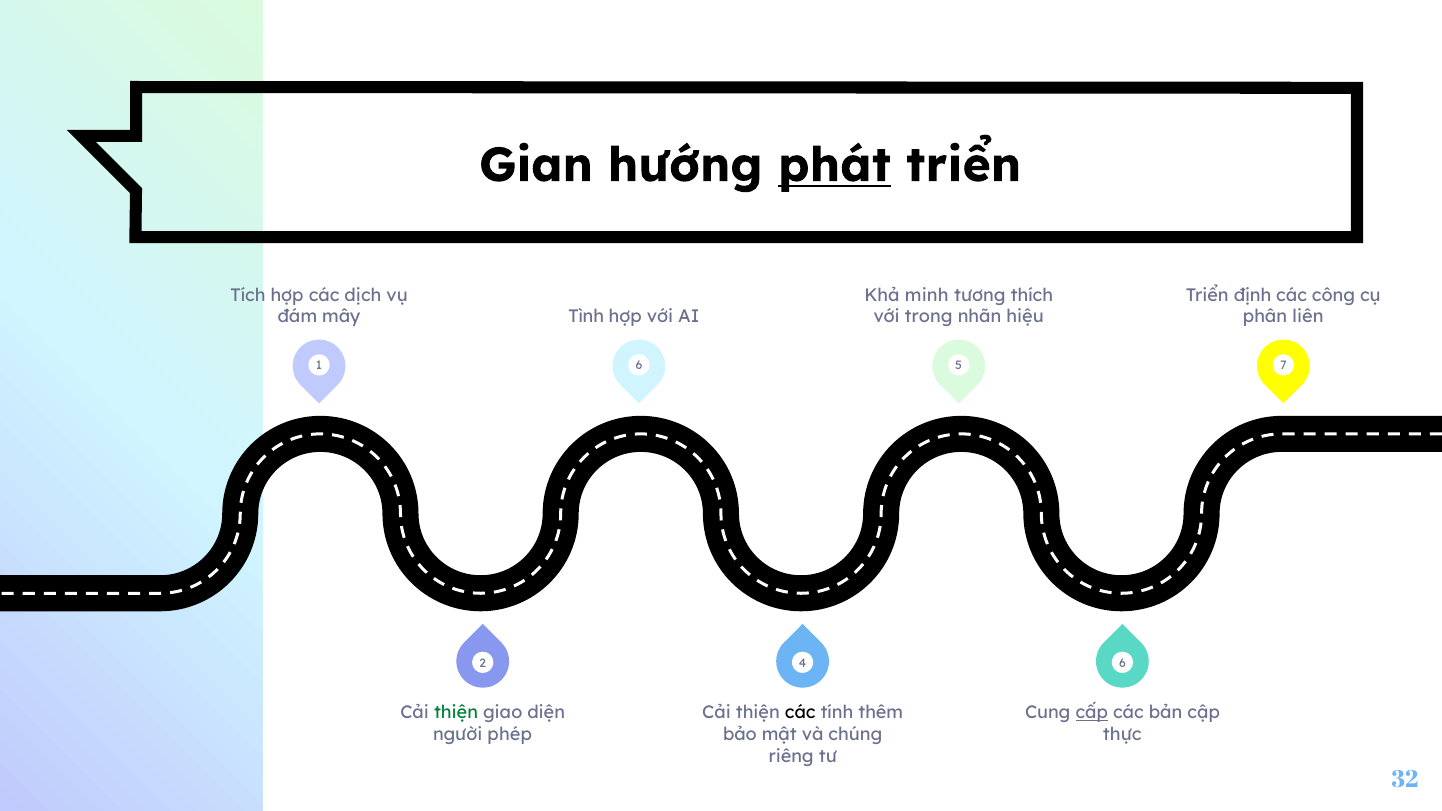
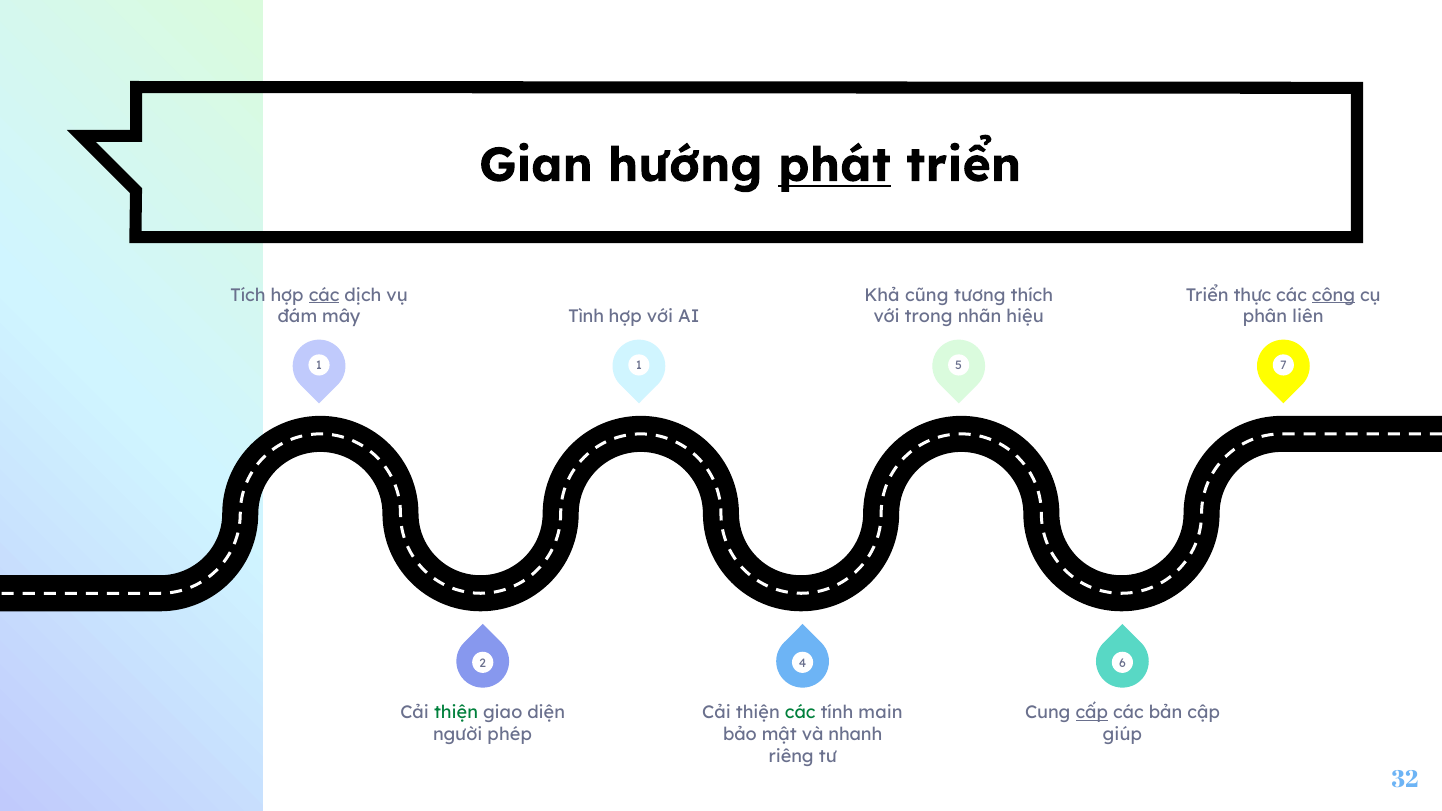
các underline: none -> present (324, 295)
minh: minh -> cũng (927, 295)
định: định -> thực (1253, 295)
công underline: none -> present (1334, 295)
1 6: 6 -> 1 (639, 366)
các colour: black -> green (800, 713)
thêm: thêm -> main (881, 713)
chúng: chúng -> nhanh (855, 735)
thực: thực -> giúp (1122, 735)
